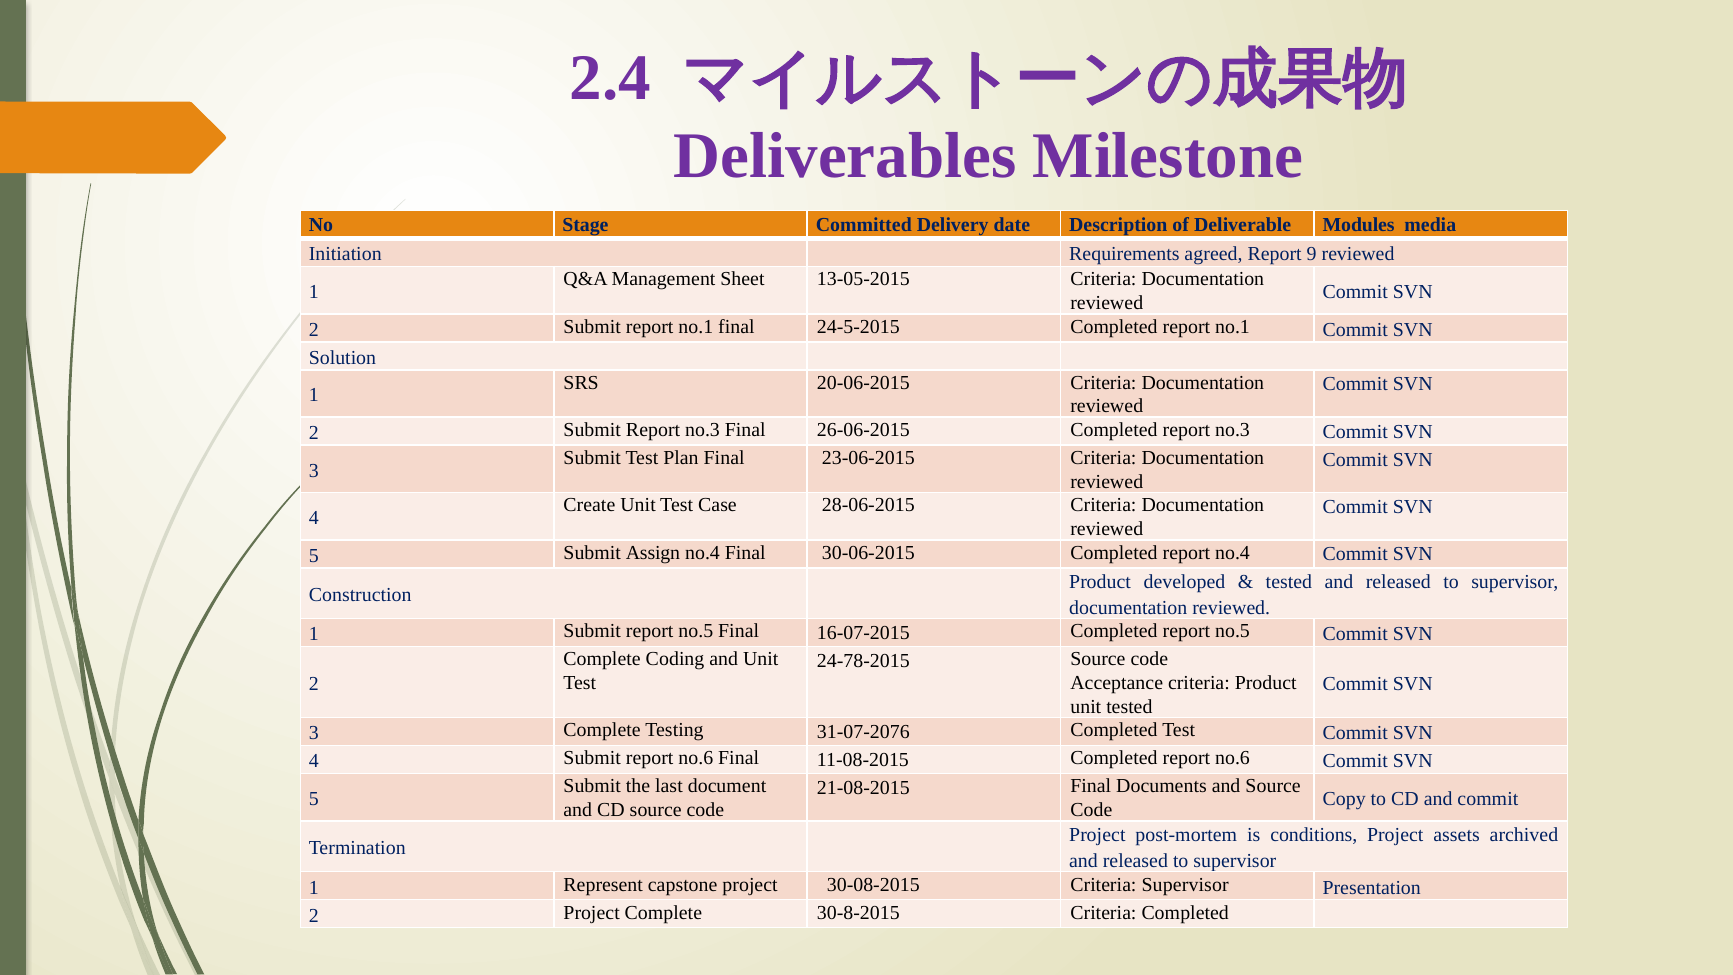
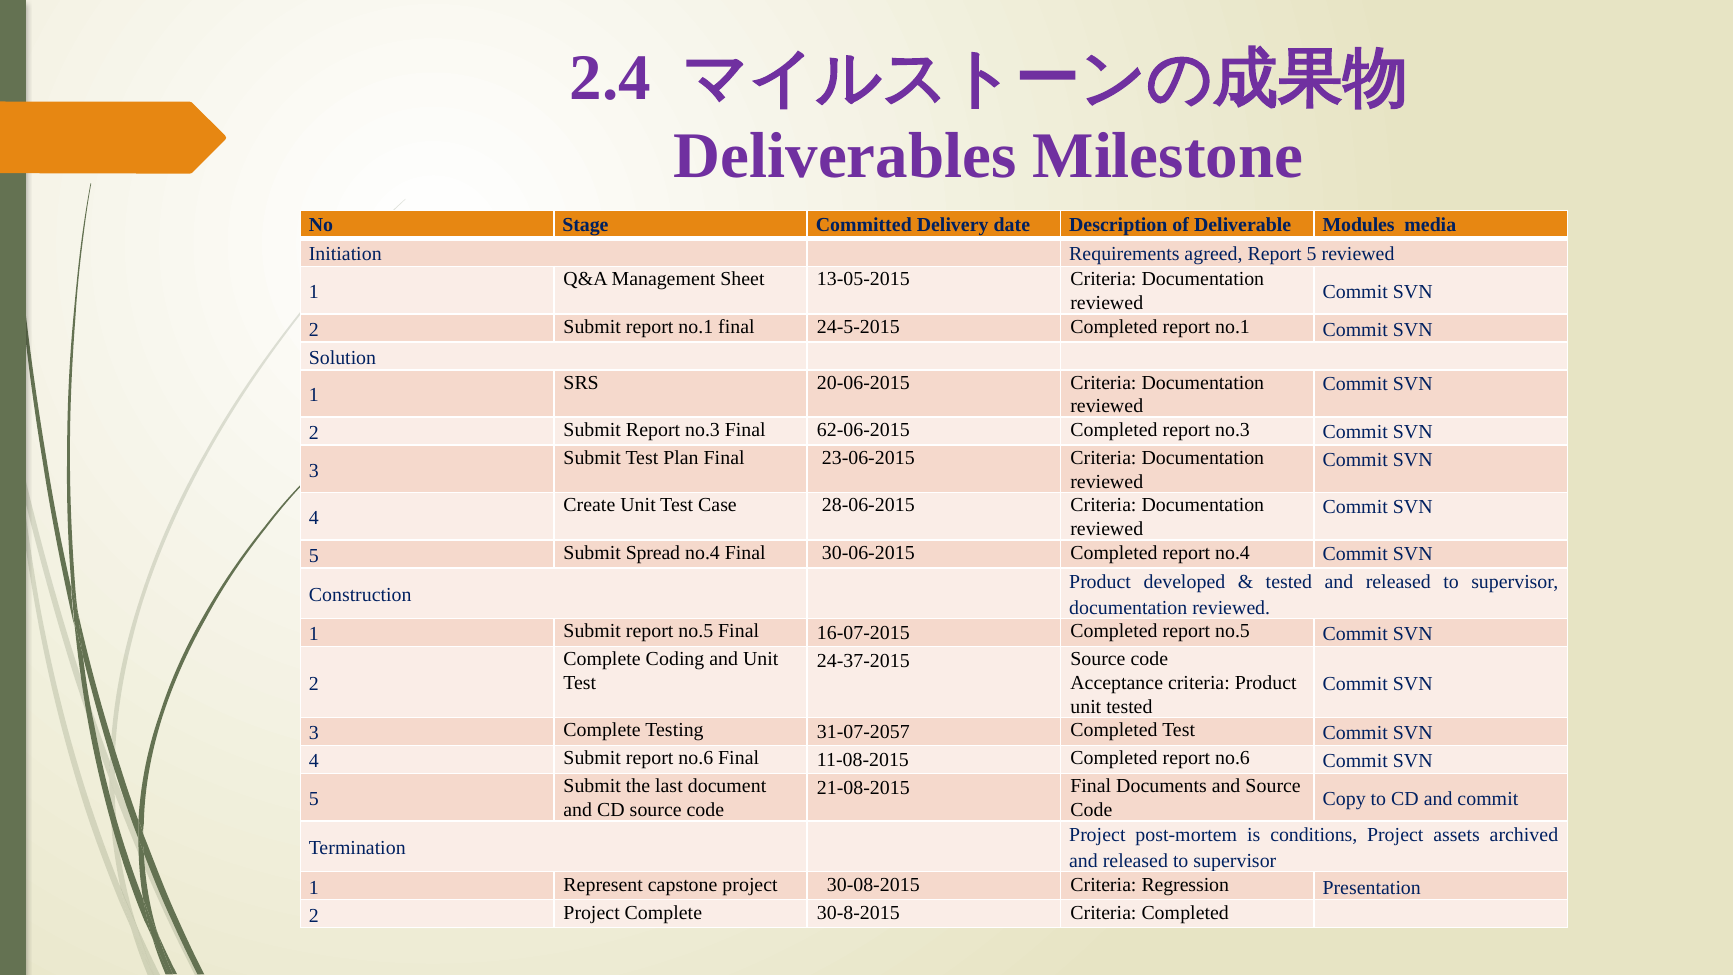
Report 9: 9 -> 5 (1312, 254)
26-06-2015: 26-06-2015 -> 62-06-2015 (863, 430)
Assign: Assign -> Spread (653, 552)
24-78-2015: 24-78-2015 -> 24-37-2015 (863, 661)
31-07-2076: 31-07-2076 -> 31-07-2057 (863, 732)
Criteria Supervisor: Supervisor -> Regression (1185, 884)
